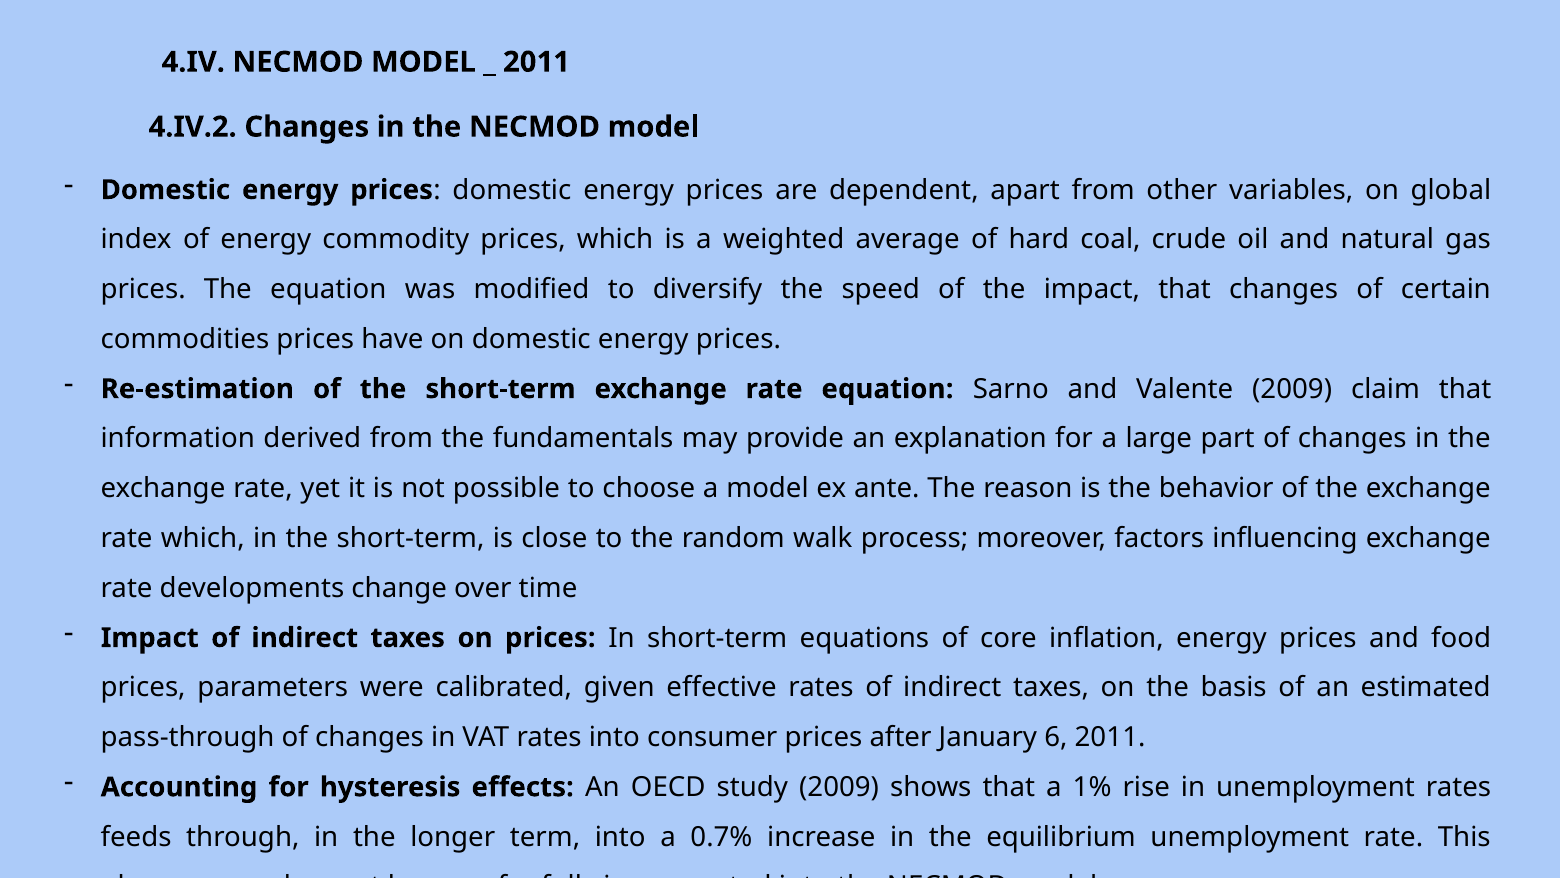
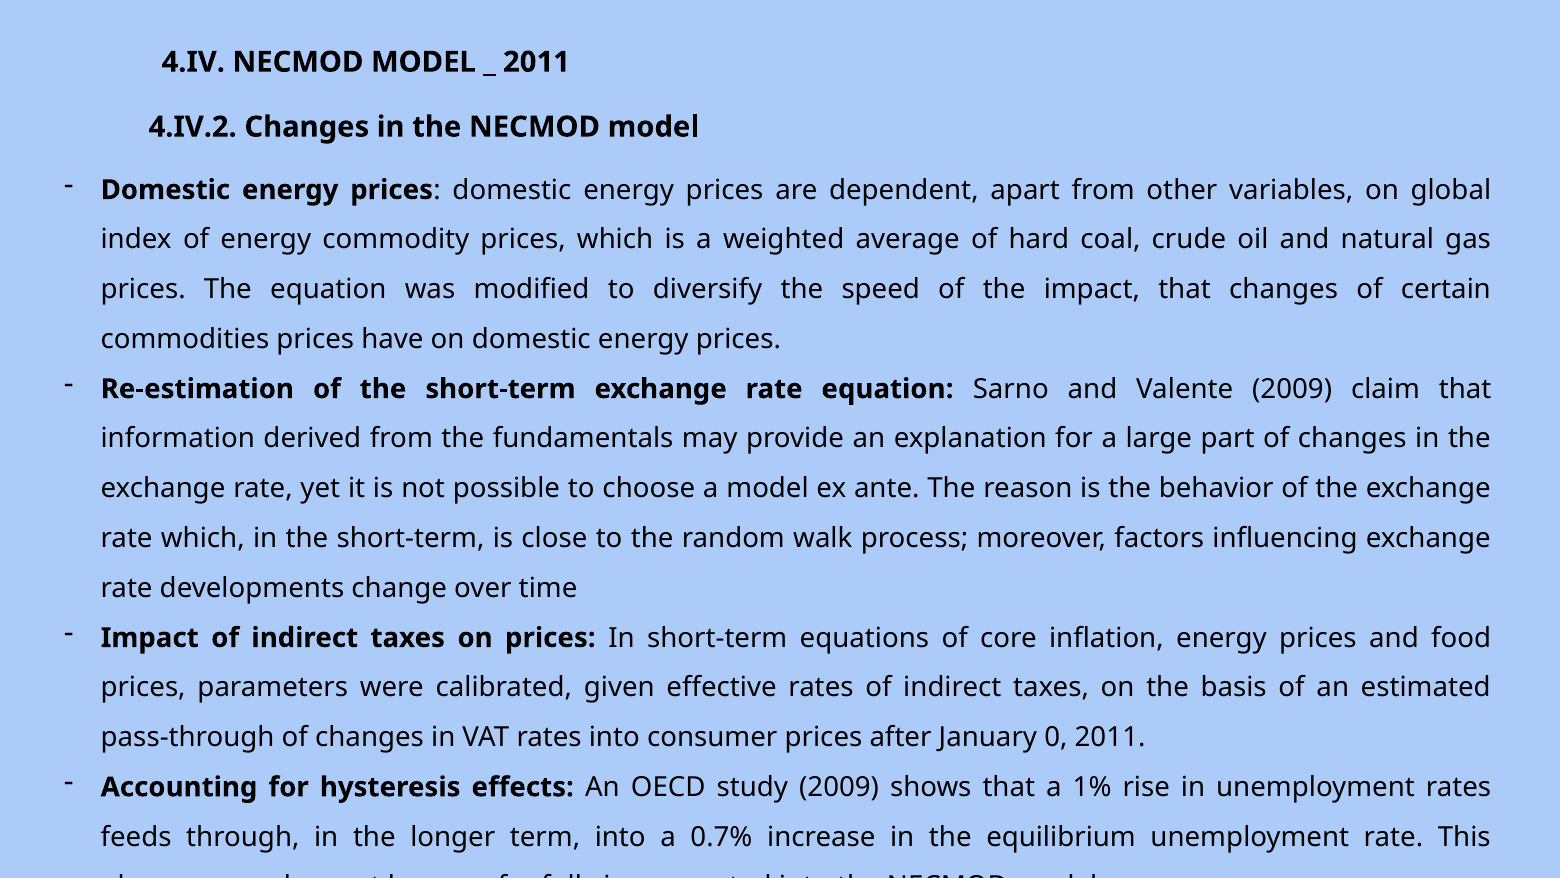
6: 6 -> 0 (1056, 737)
